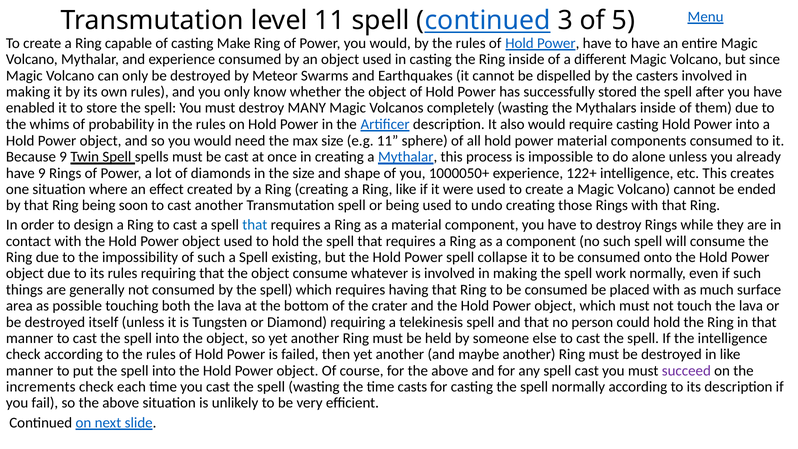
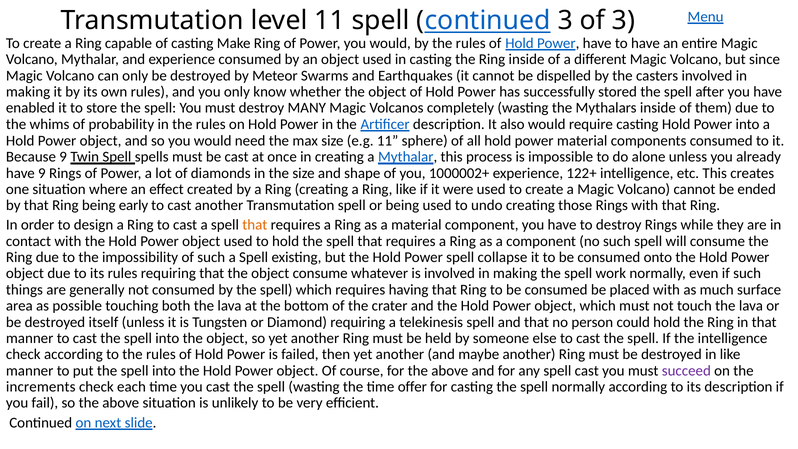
of 5: 5 -> 3 (624, 20)
1000050+: 1000050+ -> 1000002+ (459, 173)
soon: soon -> early (133, 206)
that colour: blue -> orange (255, 225)
casts: casts -> offer (412, 387)
